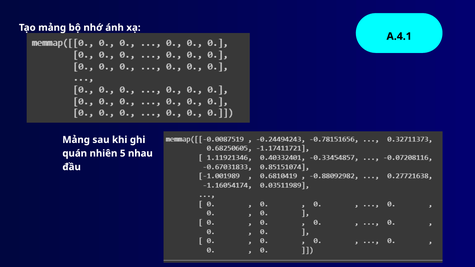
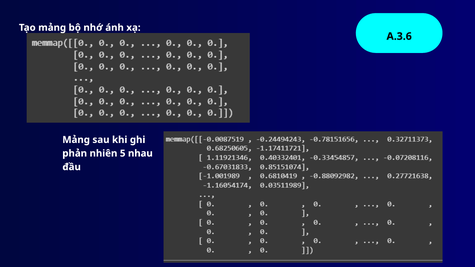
A.4.1: A.4.1 -> A.3.6 (399, 36)
quán: quán -> phản (75, 153)
